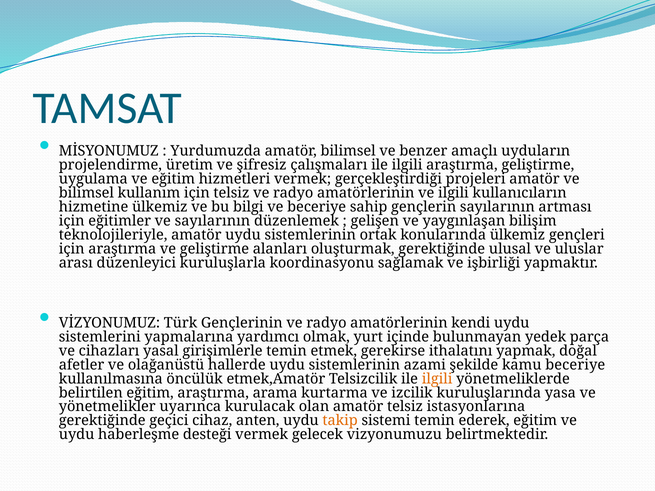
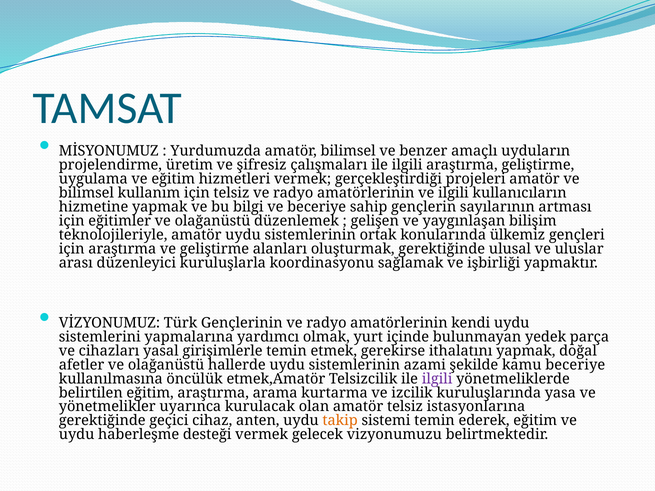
hizmetine ülkemiz: ülkemiz -> yapmak (160, 207)
eğitimler ve sayılarının: sayılarının -> olağanüstü (213, 221)
ilgili colour: orange -> purple (437, 379)
